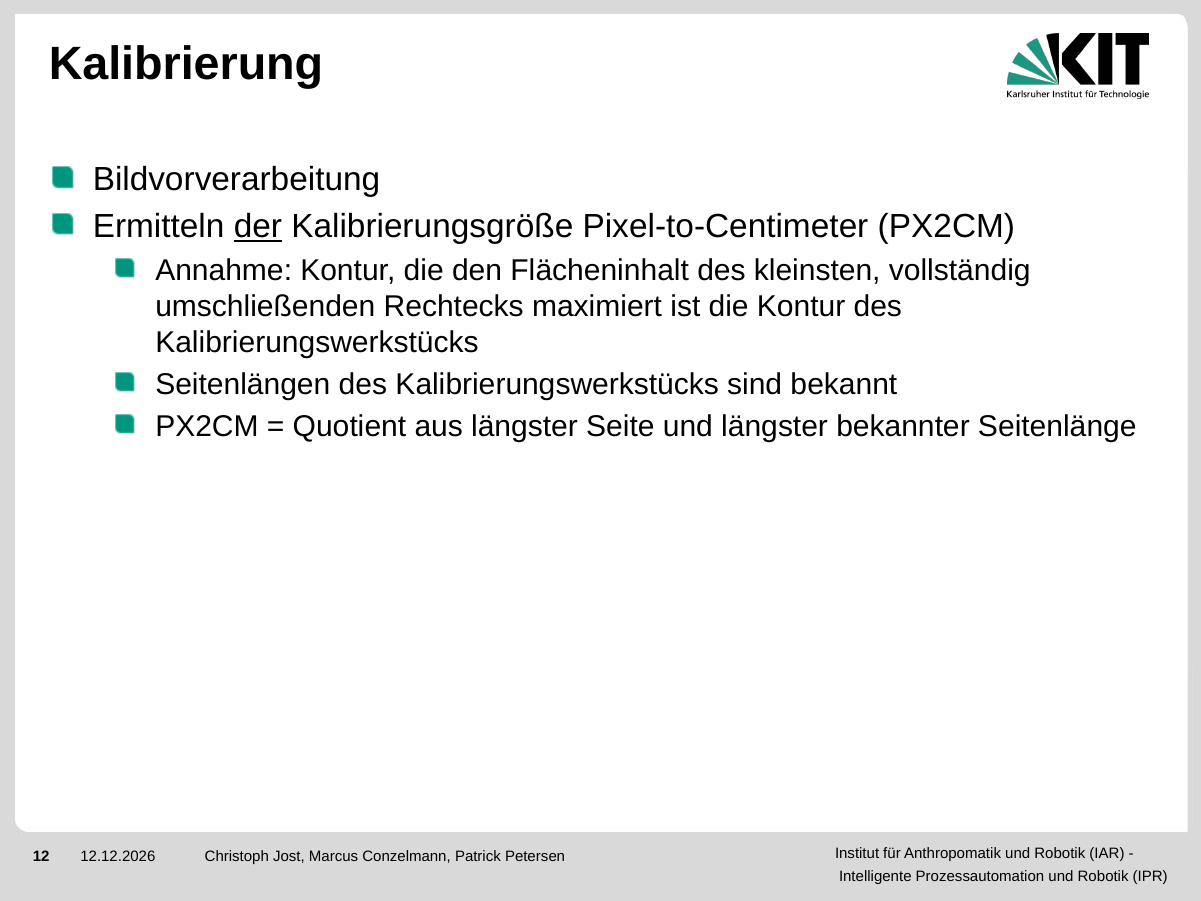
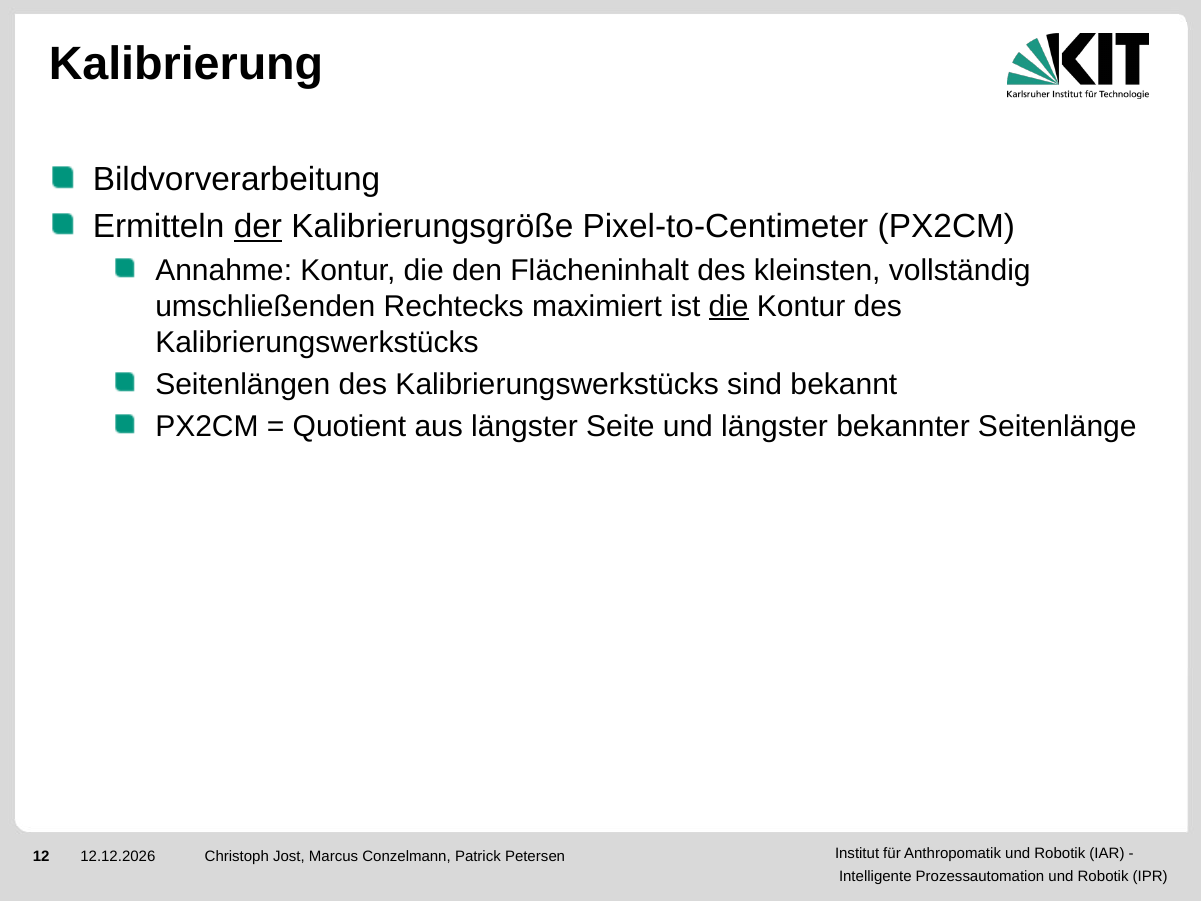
die underline: none -> present (729, 306)
